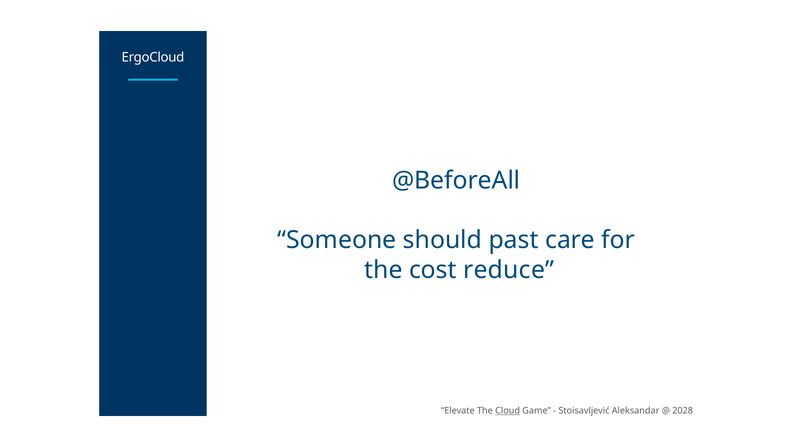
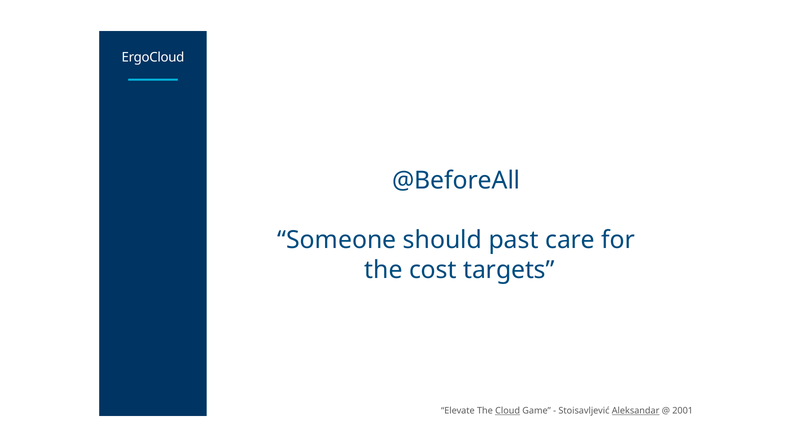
reduce: reduce -> targets (509, 270)
Aleksandar underline: none -> present (636, 410)
2028: 2028 -> 2001 (683, 410)
